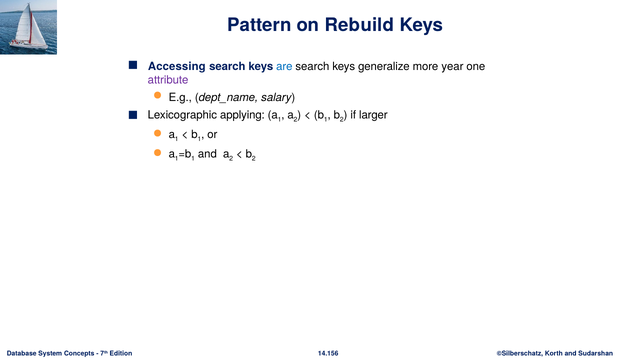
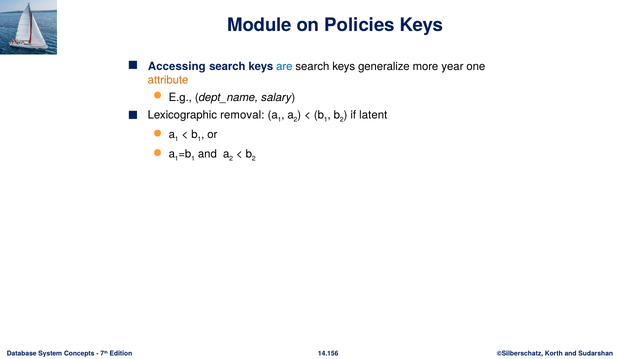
Pattern: Pattern -> Module (259, 25)
Rebuild: Rebuild -> Policies (360, 25)
attribute colour: purple -> orange (168, 80)
applying: applying -> removal (242, 115)
larger: larger -> latent (373, 115)
